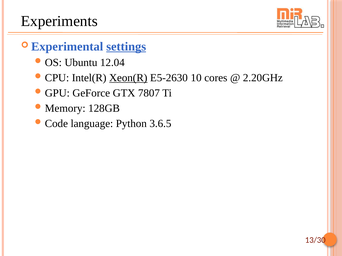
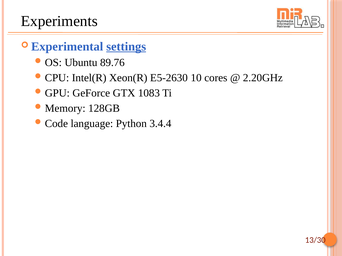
12.04: 12.04 -> 89.76 (112, 63)
Xeon(R underline: present -> none (128, 78)
7807: 7807 -> 1083 (149, 93)
3.6.5: 3.6.5 -> 3.4.4 (160, 124)
